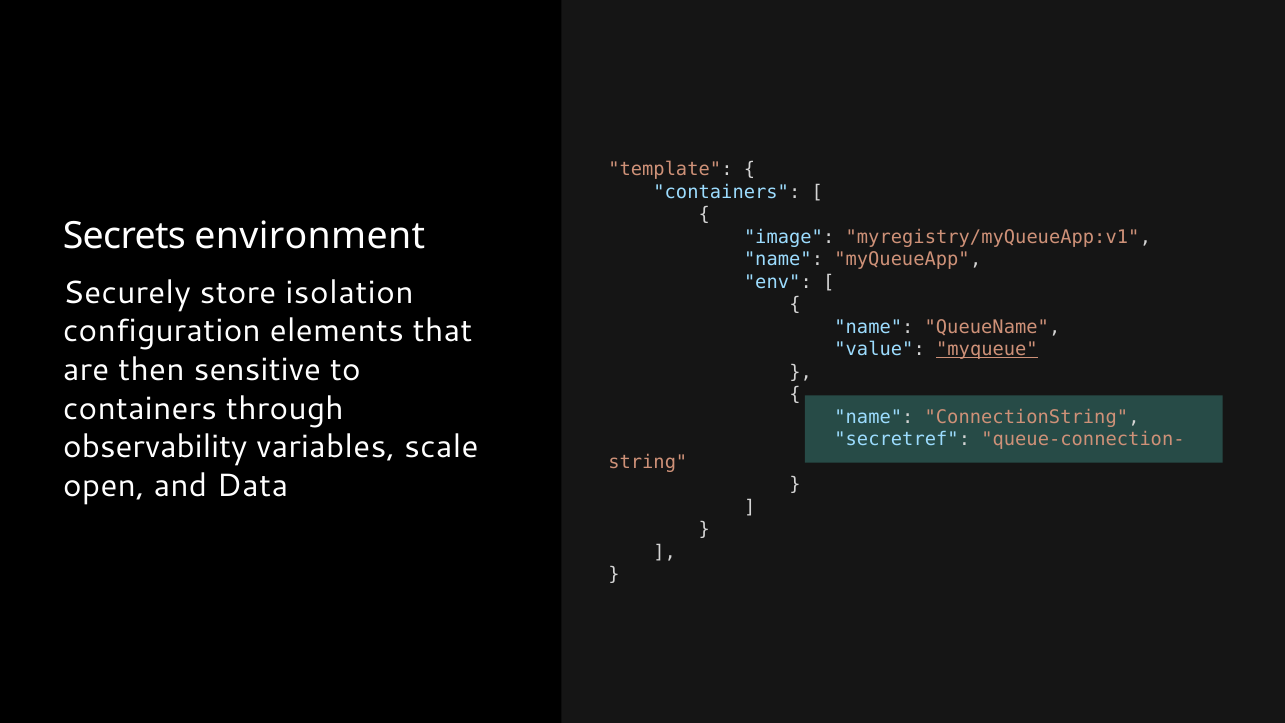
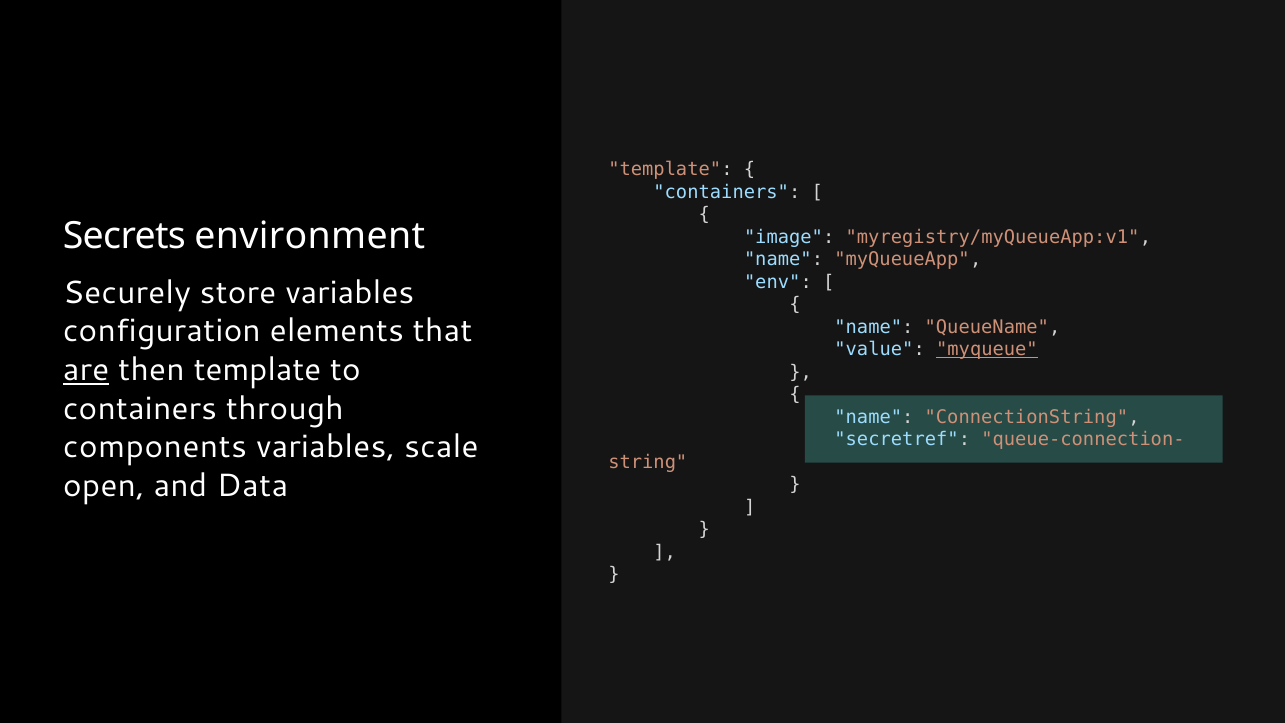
store isolation: isolation -> variables (350, 293)
are underline: none -> present (86, 370)
then sensitive: sensitive -> template (257, 370)
observability: observability -> components (155, 447)
